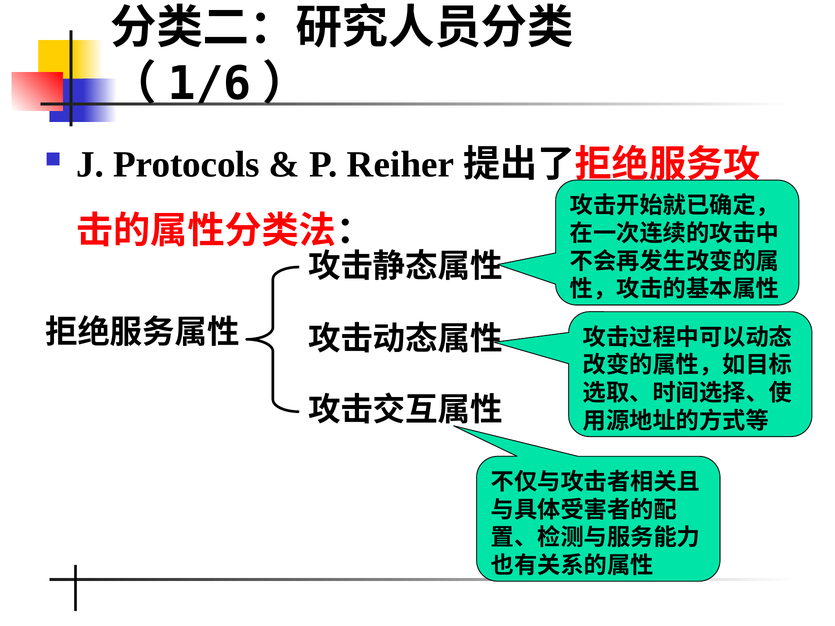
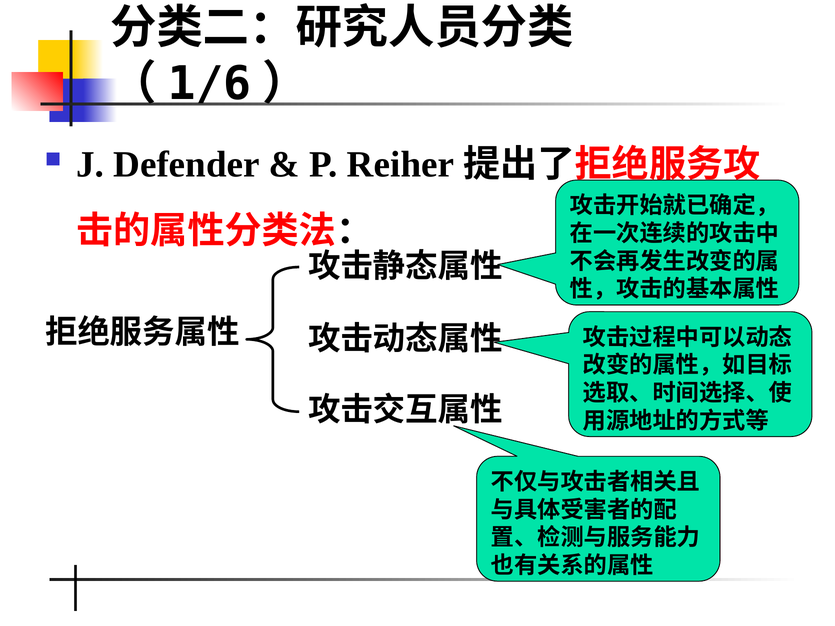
Protocols: Protocols -> Defender (186, 164)
